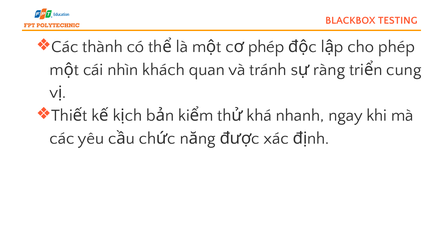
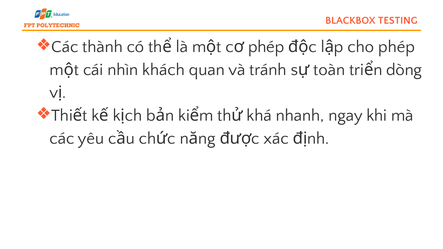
ràng: ràng -> toàn (329, 70)
cung: cung -> dòng (404, 70)
